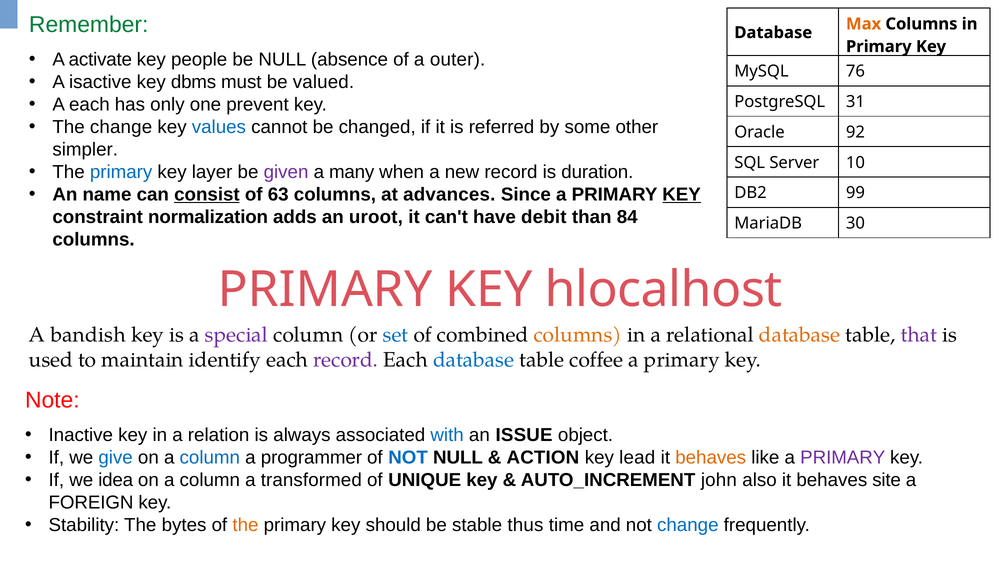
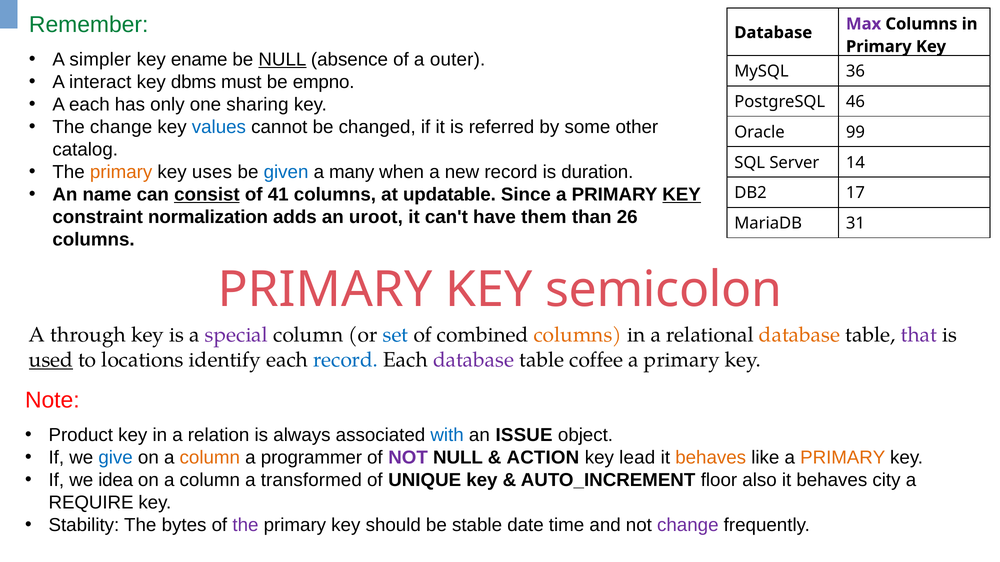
Max colour: orange -> purple (864, 24)
activate: activate -> simpler (100, 60)
people: people -> ename (199, 60)
NULL underline: none -> present (282, 60)
76: 76 -> 36 (855, 71)
isactive: isactive -> interact (100, 82)
valued: valued -> empno (324, 82)
prevent: prevent -> sharing (257, 105)
31: 31 -> 46 (855, 102)
92: 92 -> 99 (855, 132)
simpler: simpler -> catalog (85, 150)
10: 10 -> 14 (855, 163)
primary colour: blue -> orange (121, 172)
layer: layer -> uses (212, 172)
given colour: purple -> blue (286, 172)
63: 63 -> 41 (278, 195)
advances: advances -> updatable (449, 195)
99: 99 -> 17 (855, 193)
debit: debit -> them (544, 217)
84: 84 -> 26 (627, 217)
30: 30 -> 31 (855, 224)
hlocalhost: hlocalhost -> semicolon (664, 290)
bandish: bandish -> through (88, 335)
used underline: none -> present (51, 360)
maintain: maintain -> locations (143, 360)
record colour: purple -> blue (346, 360)
database colour: blue -> purple (474, 360)
Inactive: Inactive -> Product (81, 435)
column colour: blue -> orange (210, 458)
NOT colour: blue -> purple (408, 458)
PRIMARY colour: purple -> orange (843, 458)
john: john -> floor (719, 480)
site: site -> city (887, 480)
FOREIGN: FOREIGN -> REQUIRE (91, 503)
the colour: orange -> purple (245, 525)
thus: thus -> date (525, 525)
change colour: blue -> purple (688, 525)
